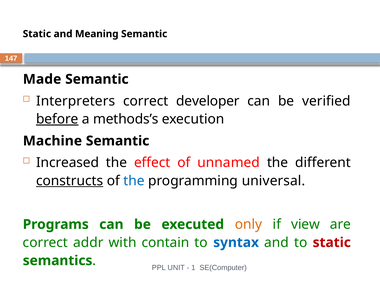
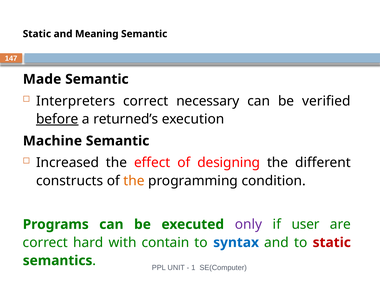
developer: developer -> necessary (208, 101)
methods’s: methods’s -> returned’s (126, 119)
unnamed: unnamed -> designing (229, 163)
constructs underline: present -> none (70, 181)
the colour: blue -> orange (134, 181)
universal: universal -> condition (274, 181)
only colour: orange -> purple (249, 224)
view: view -> user (306, 224)
addr: addr -> hard (88, 243)
